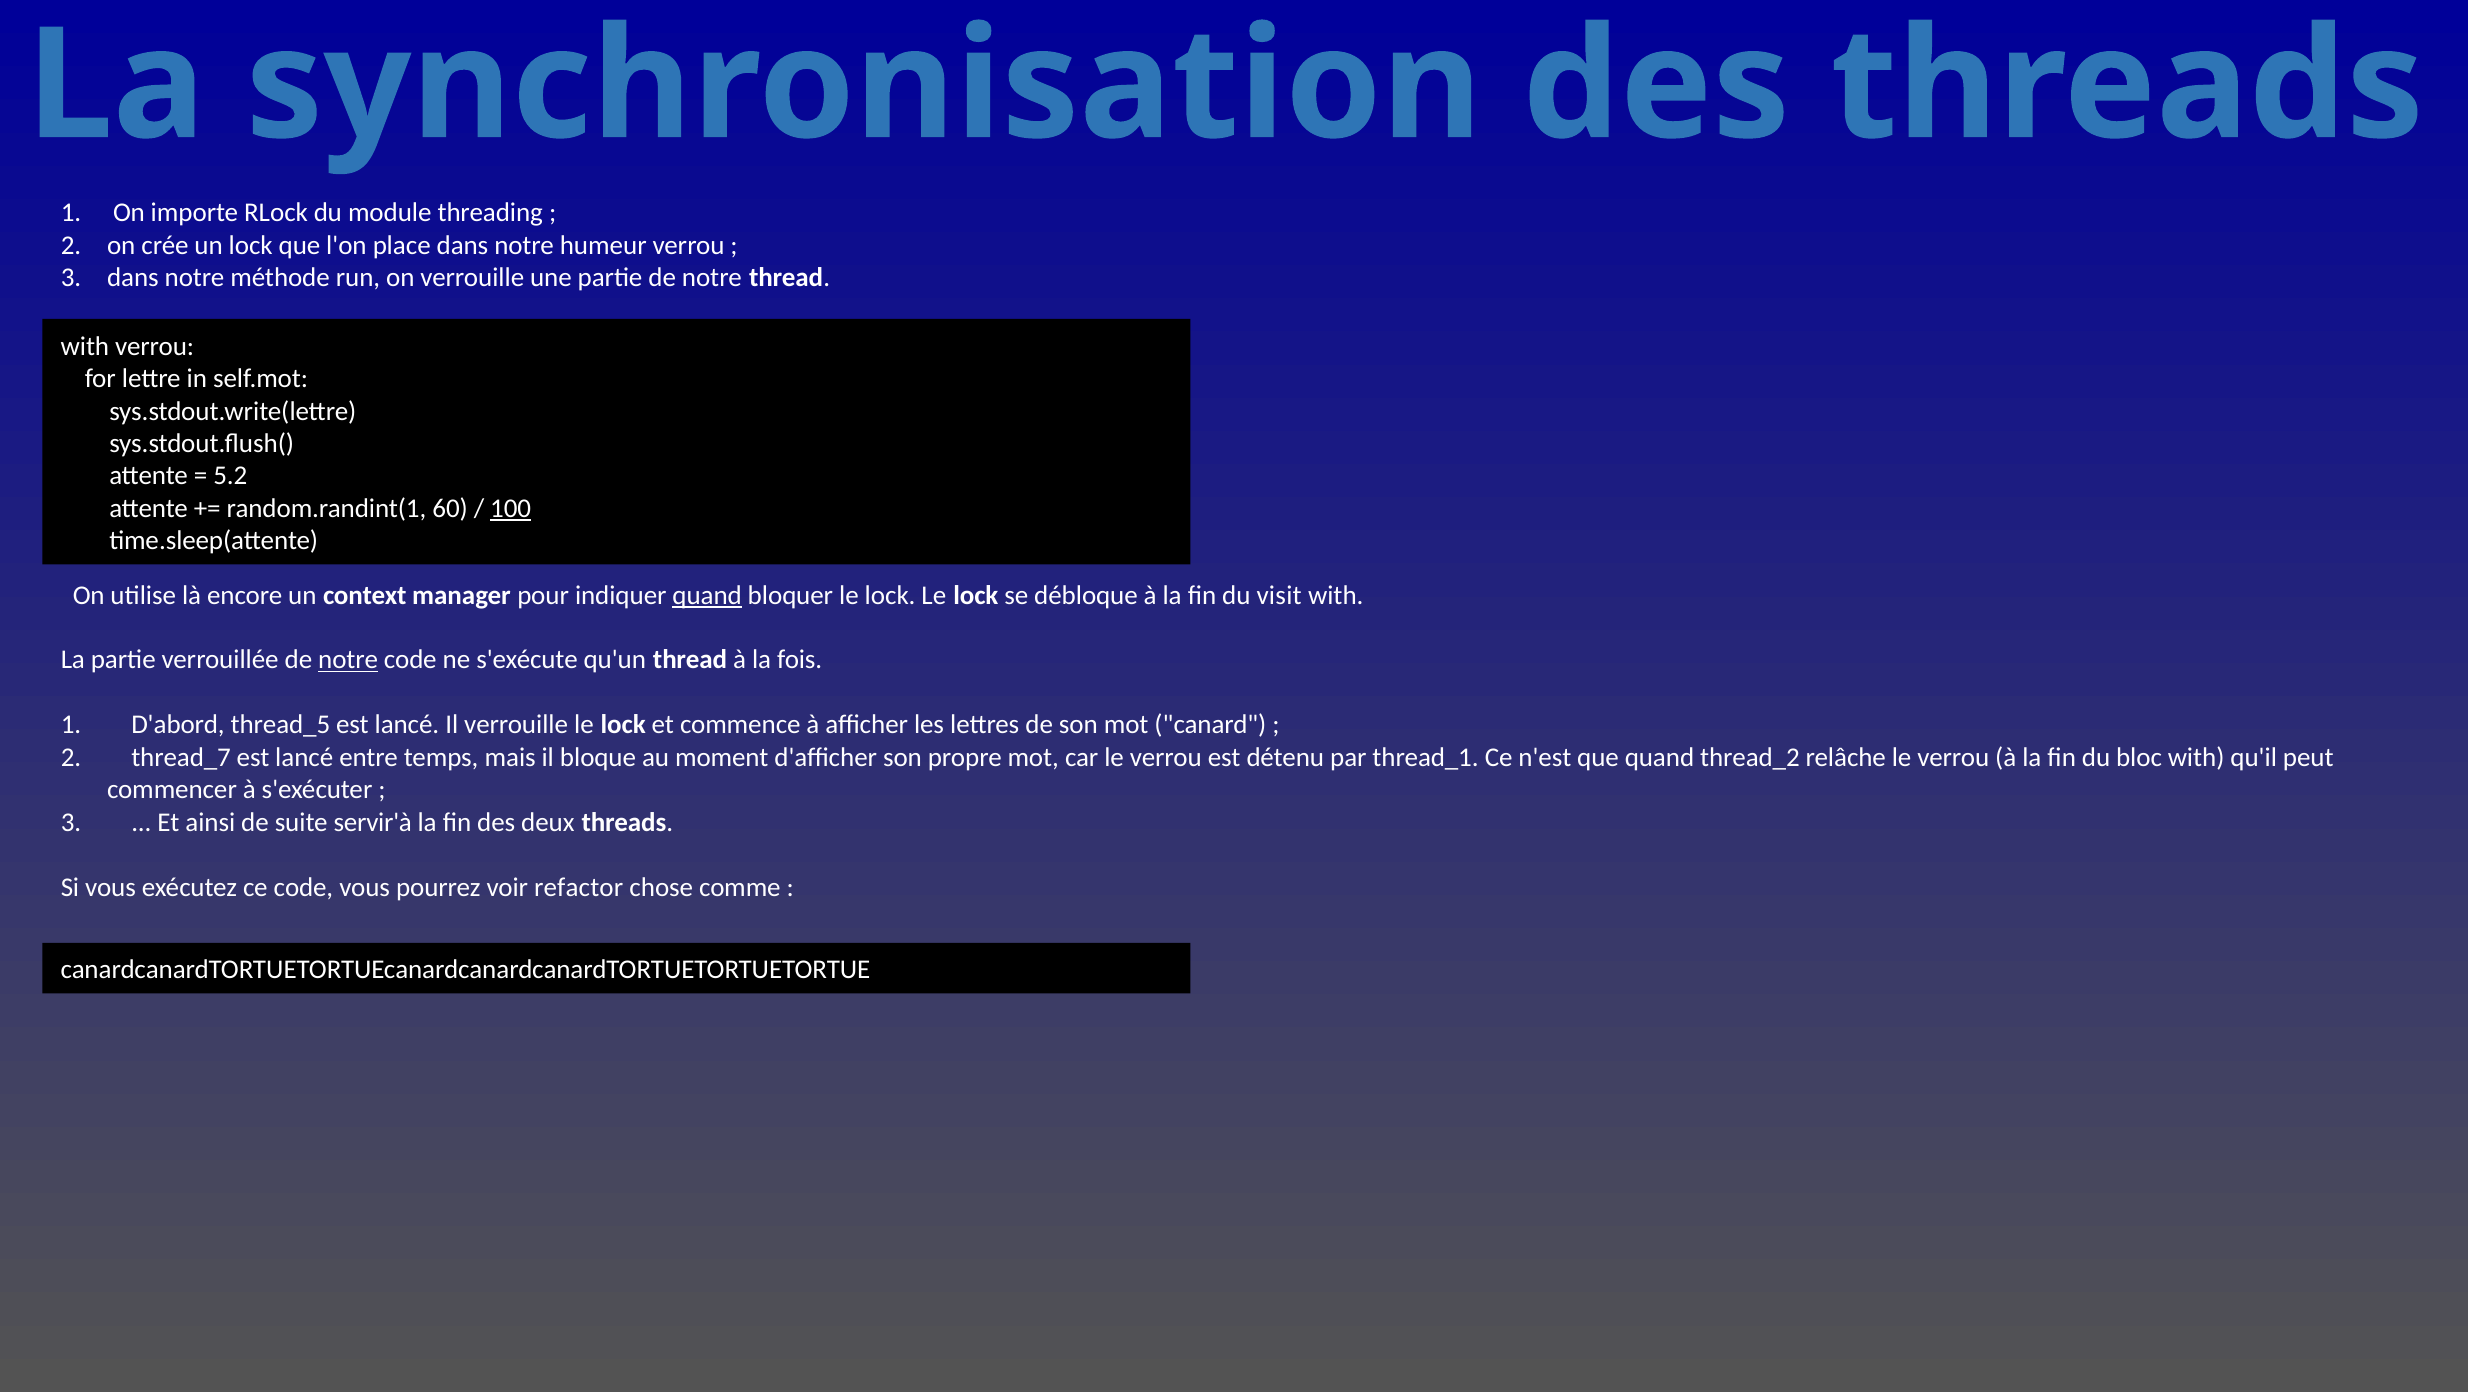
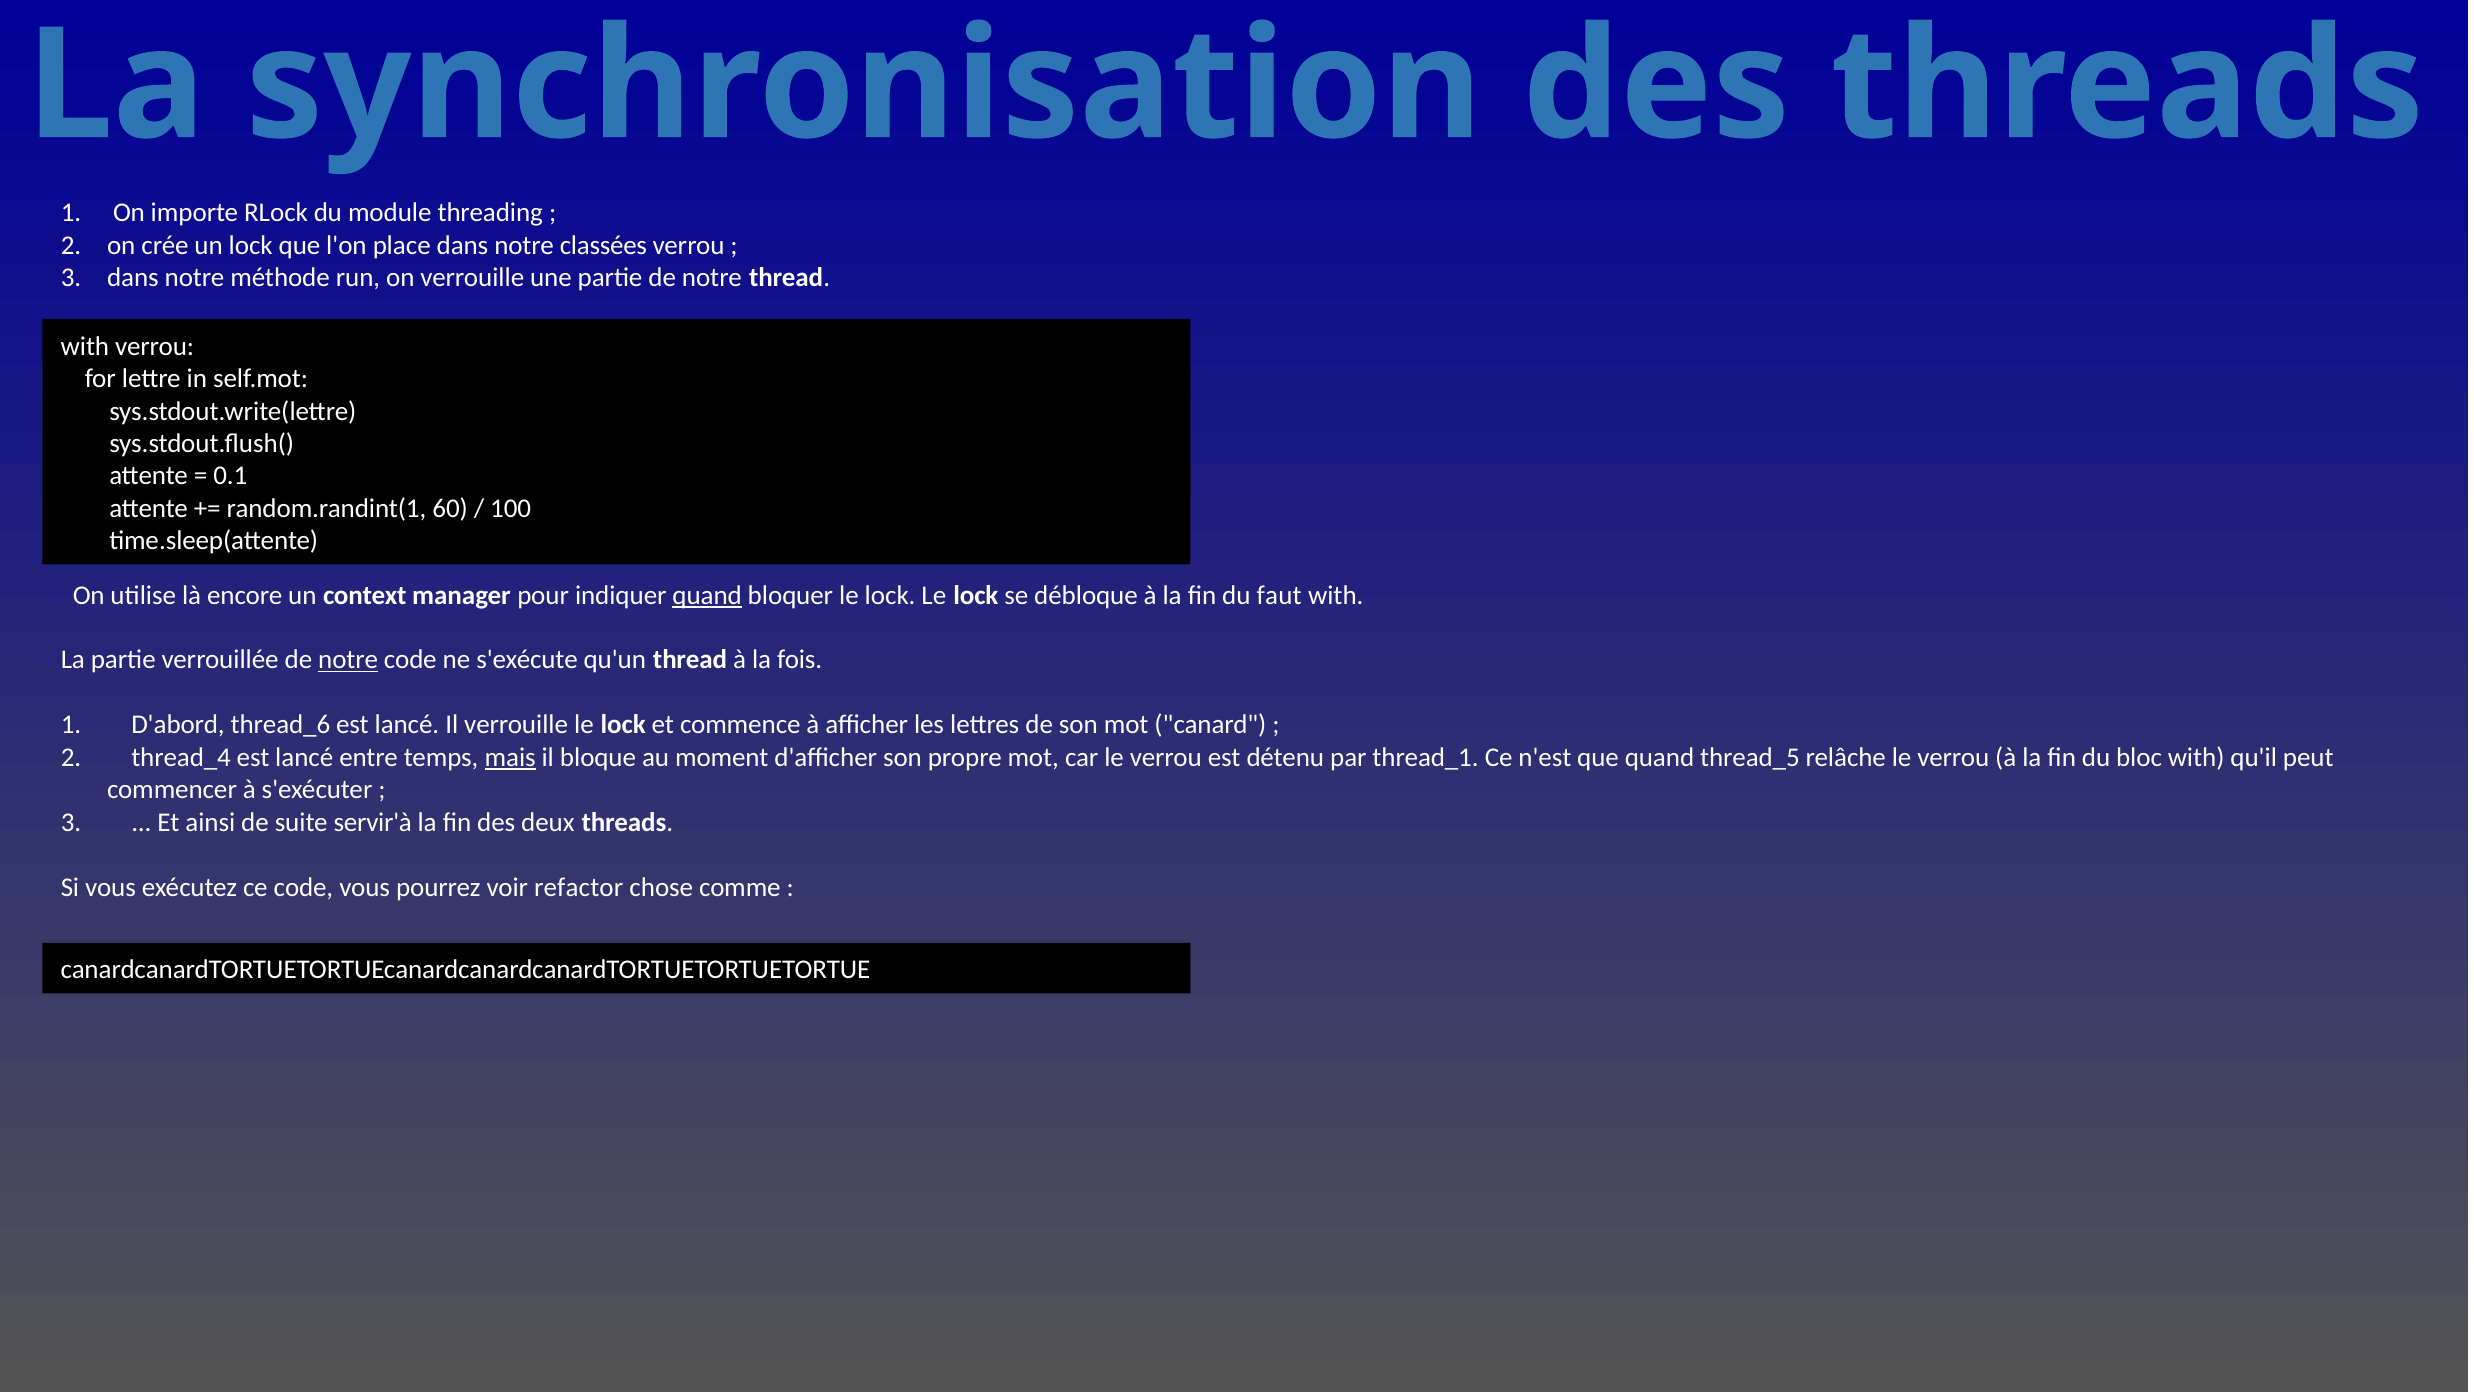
humeur: humeur -> classées (603, 245)
5.2: 5.2 -> 0.1 (230, 476)
100 underline: present -> none (511, 508)
visit: visit -> faut (1279, 595)
thread_5: thread_5 -> thread_6 (280, 725)
thread_7: thread_7 -> thread_4 (181, 757)
mais underline: none -> present (510, 757)
thread_2: thread_2 -> thread_5 (1750, 757)
